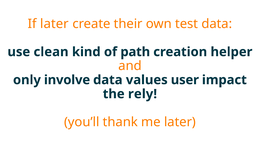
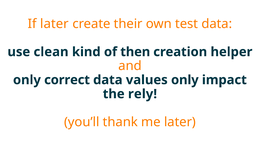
path: path -> then (135, 52)
involve: involve -> correct (67, 80)
values user: user -> only (185, 80)
